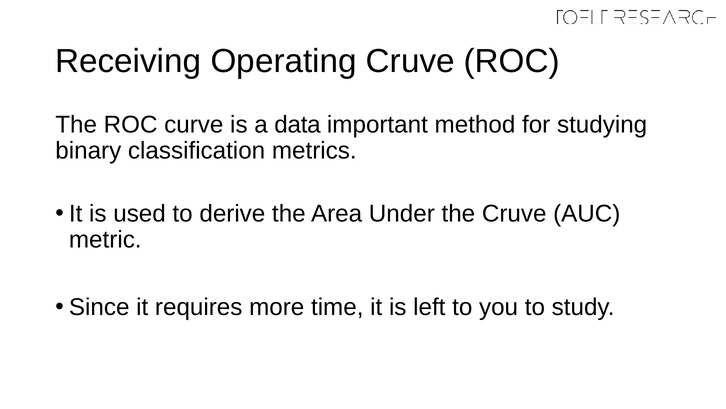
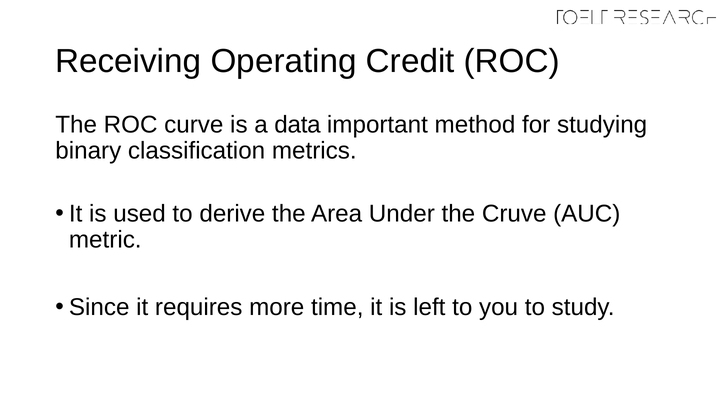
Operating Cruve: Cruve -> Credit (410, 61)
